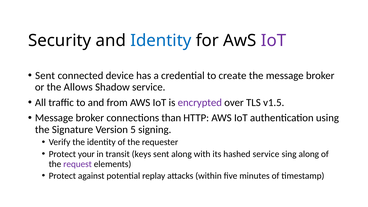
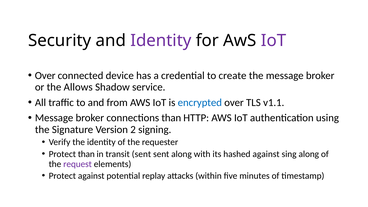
Identity colour: blue -> purple (161, 40)
Sent: Sent -> Over (45, 76)
encrypted colour: purple -> blue (200, 103)
v1.5: v1.5 -> v1.1 (274, 103)
5: 5 -> 2 (133, 130)
Protect your: your -> than (86, 154)
transit keys: keys -> sent (141, 154)
hashed service: service -> against (266, 154)
